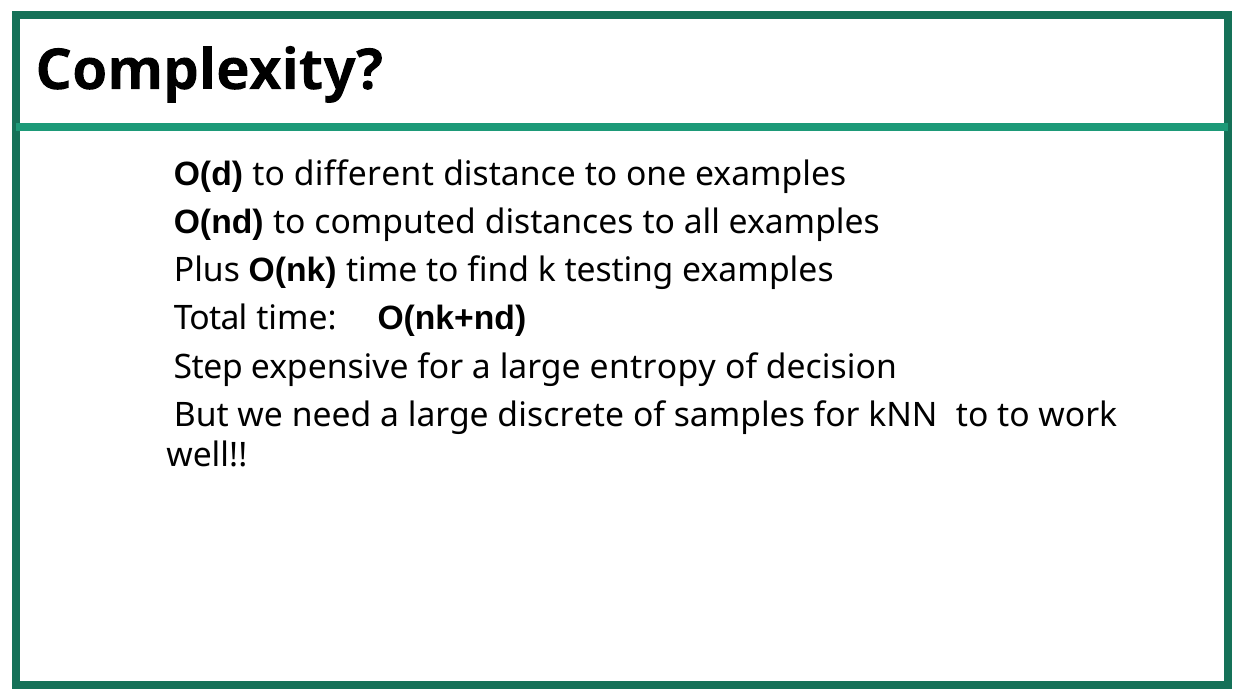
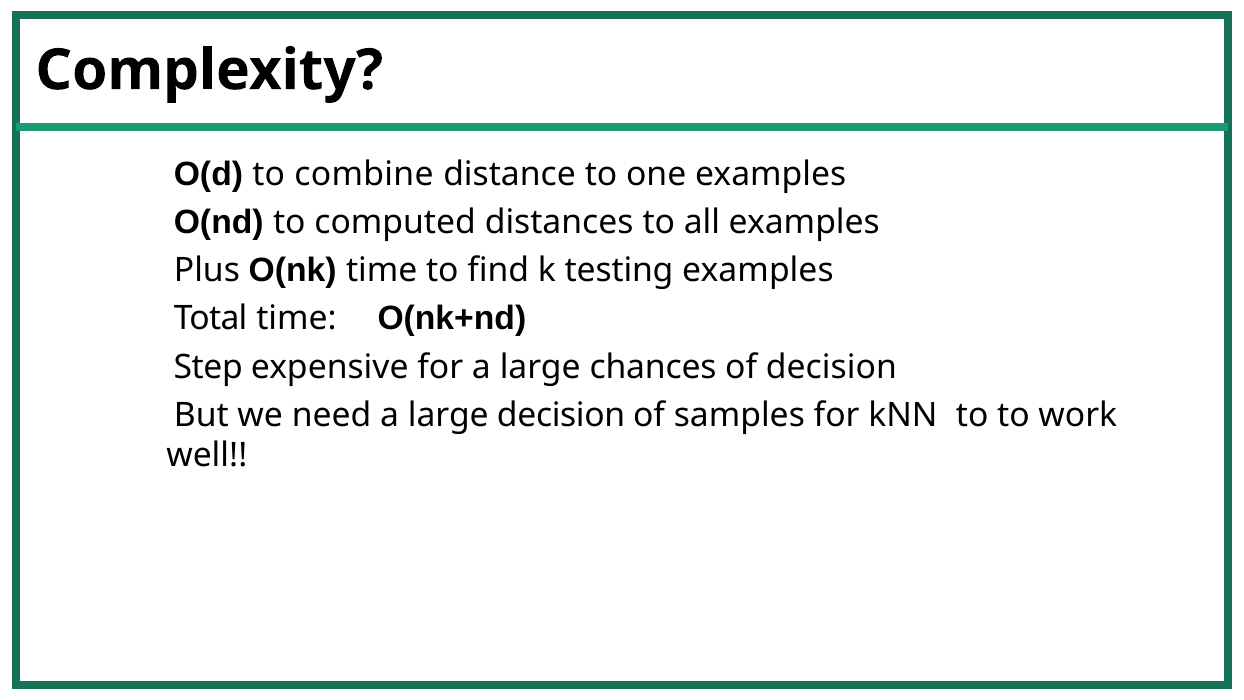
different: different -> combine (364, 174)
entropy: entropy -> chances (653, 367)
large discrete: discrete -> decision (561, 415)
